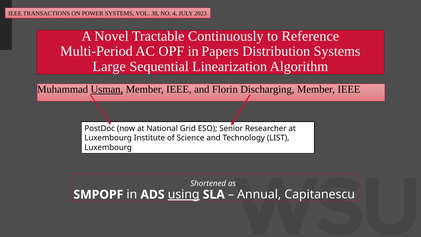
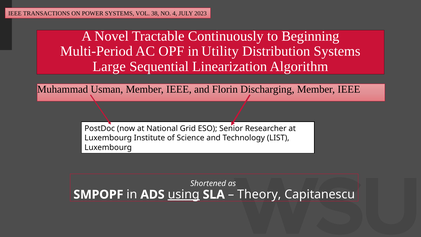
Reference: Reference -> Beginning (310, 36)
Papers: Papers -> Utility (220, 51)
Usman underline: present -> none (107, 89)
Annual: Annual -> Theory (259, 194)
